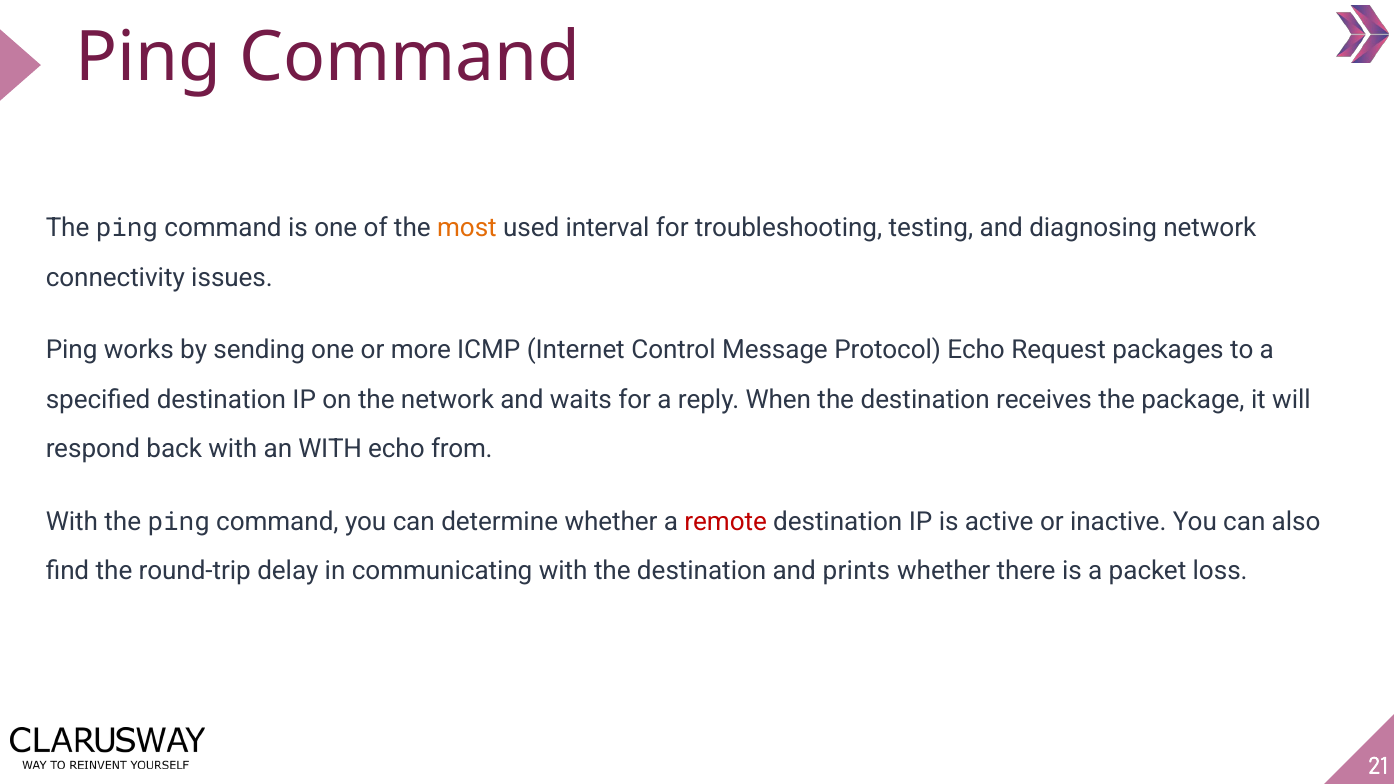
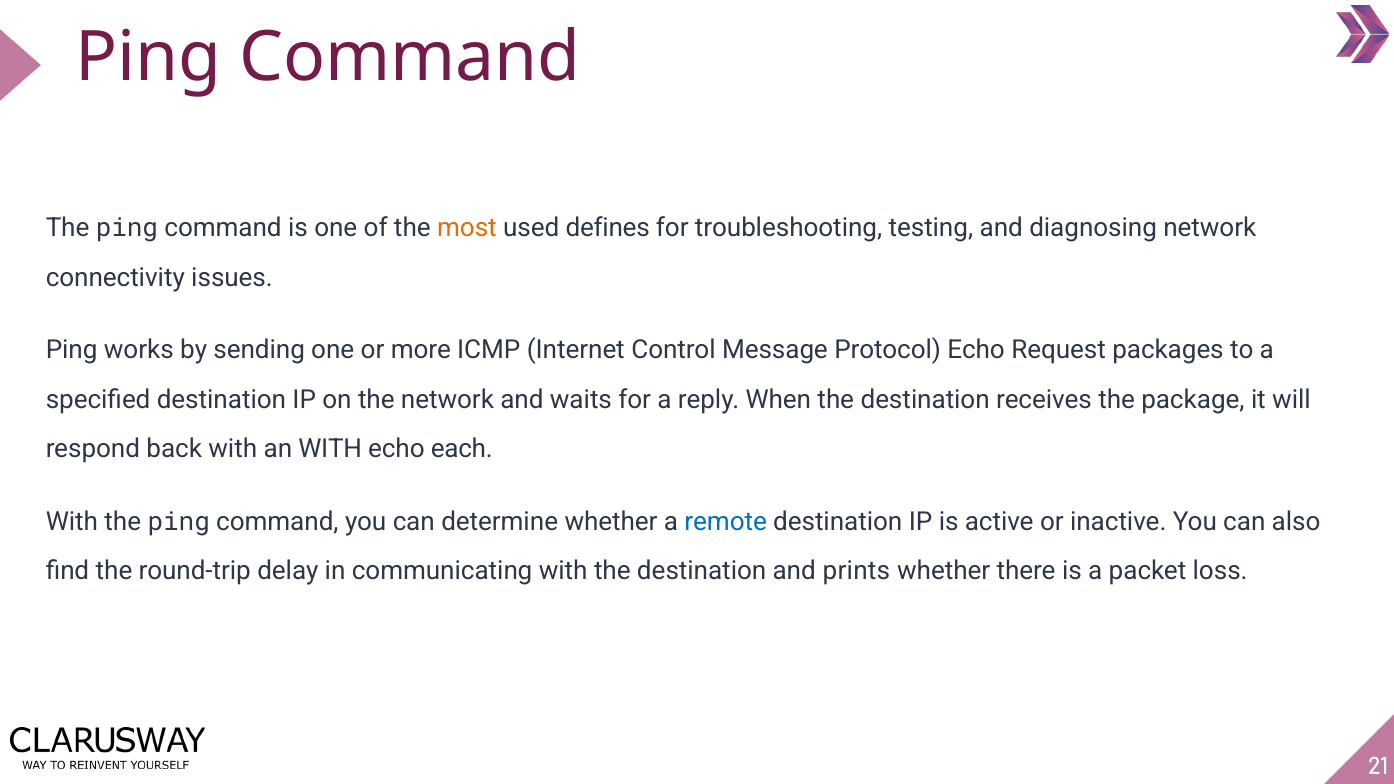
interval: interval -> defines (608, 228)
from: from -> each (462, 449)
remote colour: red -> blue (726, 522)
